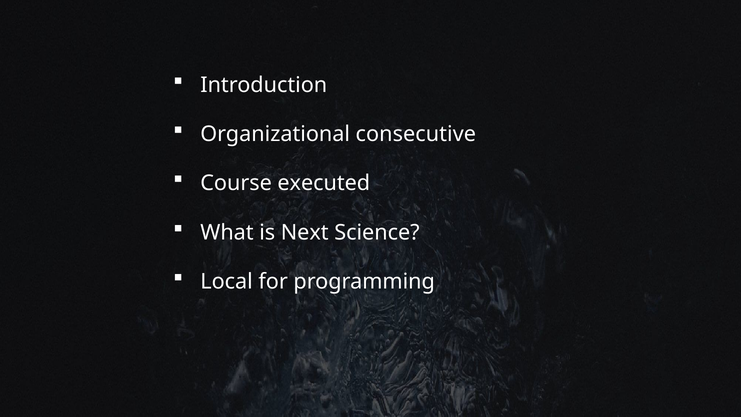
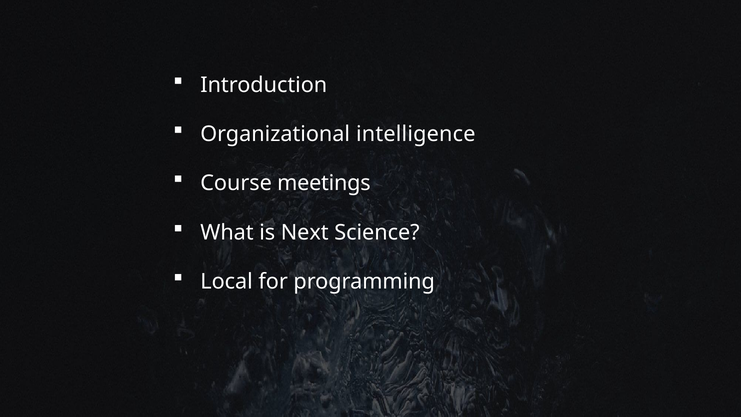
consecutive: consecutive -> intelligence (416, 134)
executed: executed -> meetings (324, 183)
